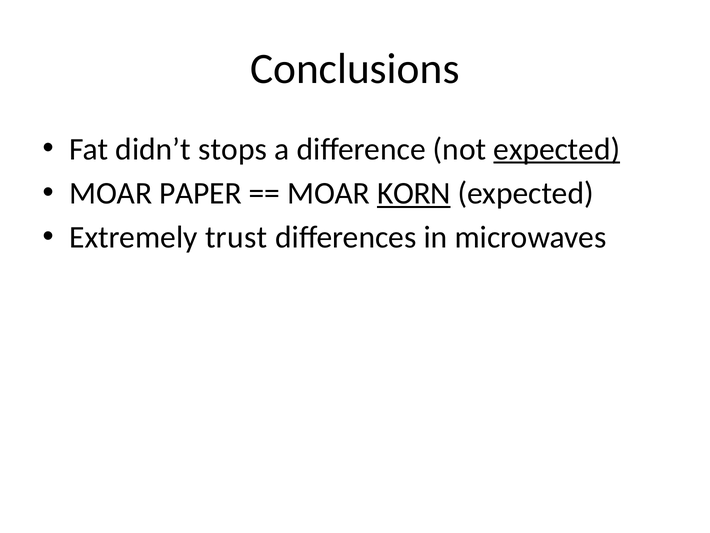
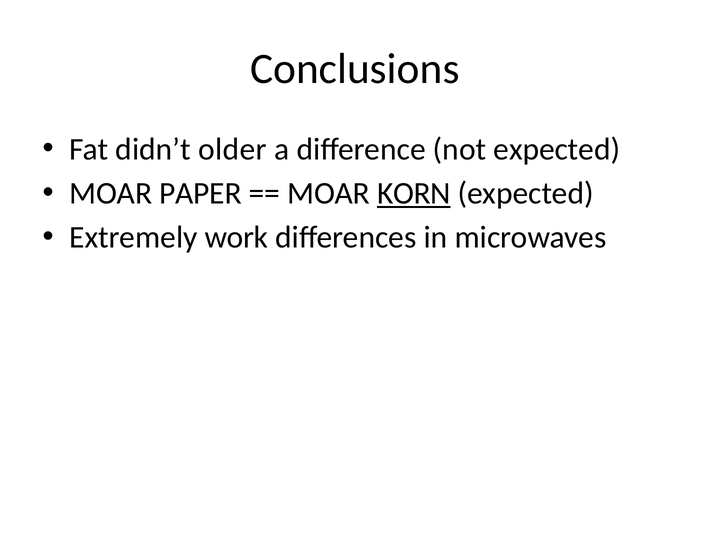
stops: stops -> older (233, 149)
expected underline: present -> none (557, 149)
trust: trust -> work (237, 237)
